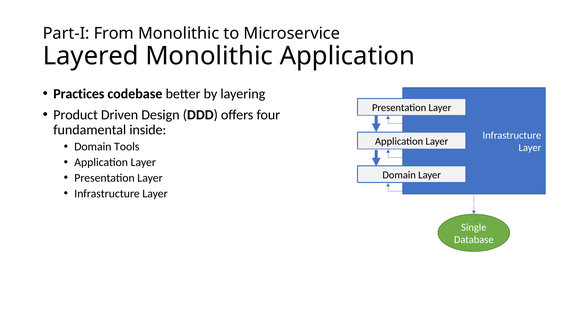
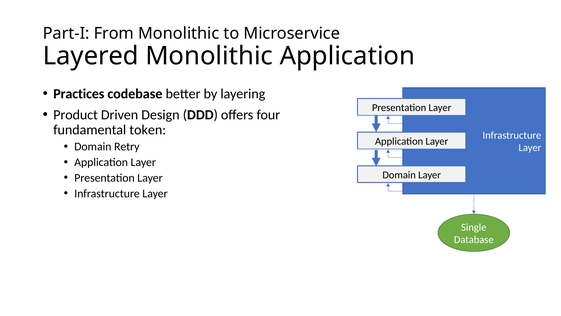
inside: inside -> token (148, 130)
Tools: Tools -> Retry (127, 147)
